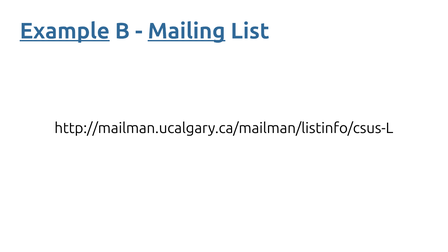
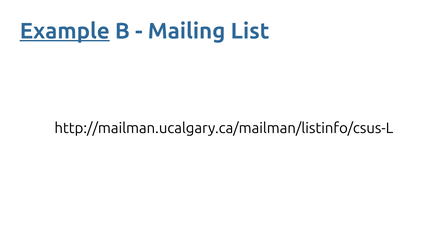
Mailing underline: present -> none (187, 31)
